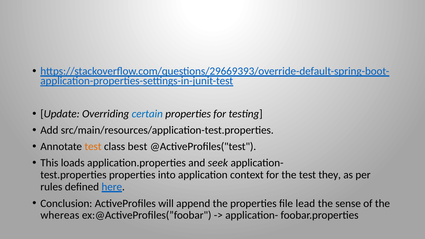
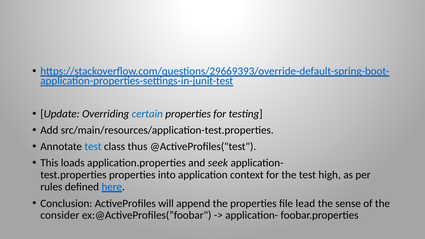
test colour: orange -> blue (93, 147)
best: best -> thus (138, 147)
they: they -> high (330, 175)
whereas: whereas -> consider (60, 215)
